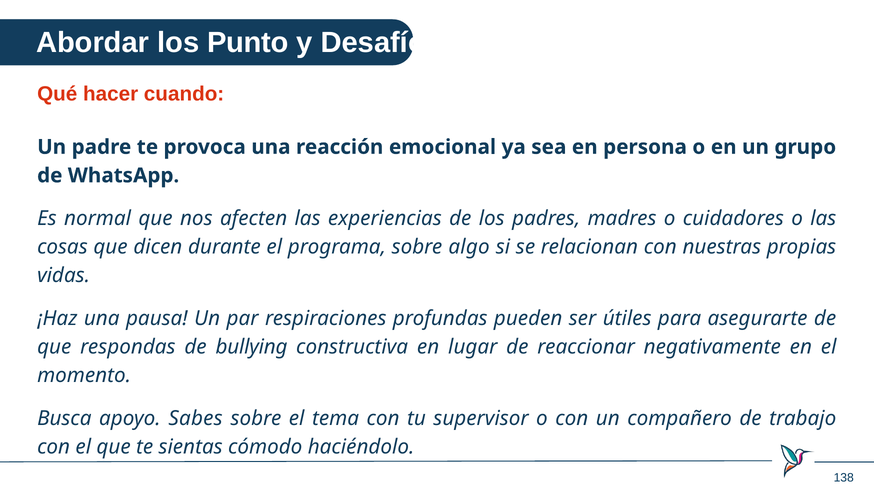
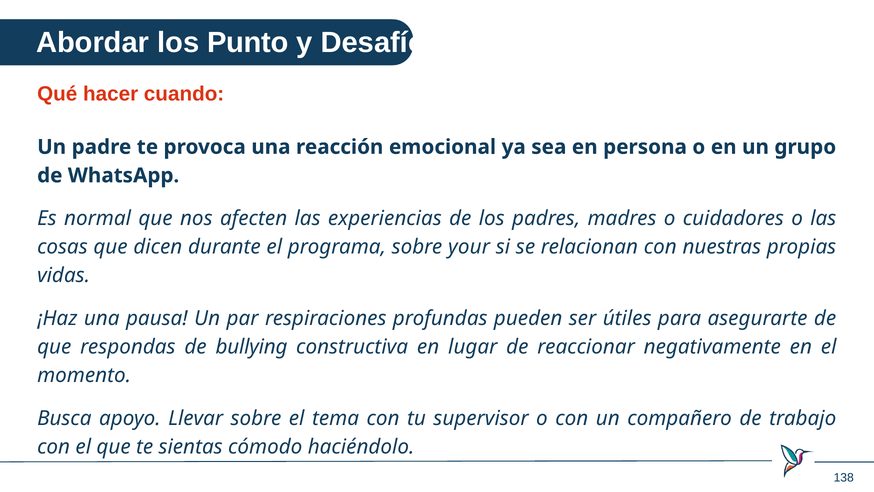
algo: algo -> your (469, 247)
Sabes: Sabes -> Llevar (196, 418)
